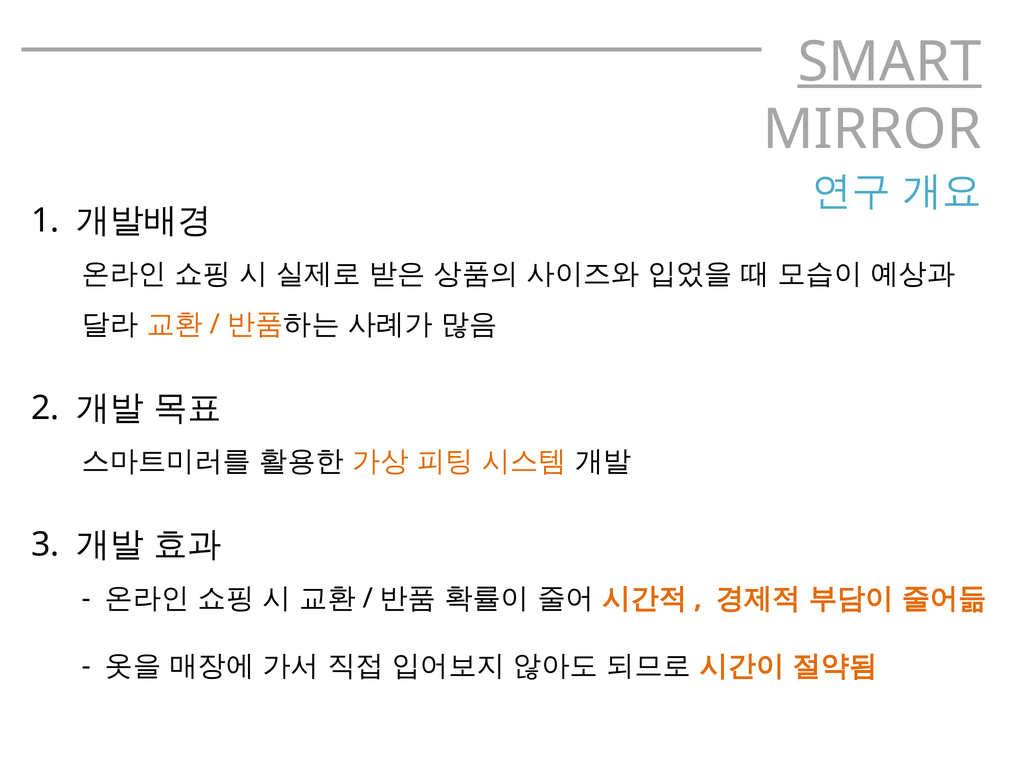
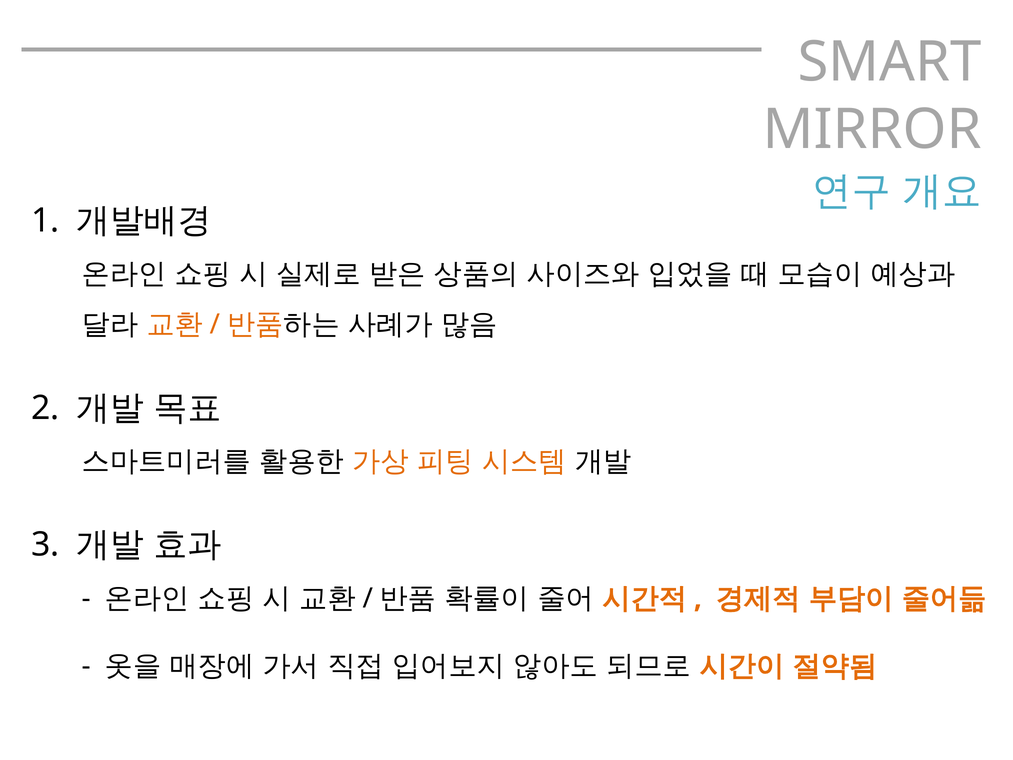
SMART underline: present -> none (890, 62)
